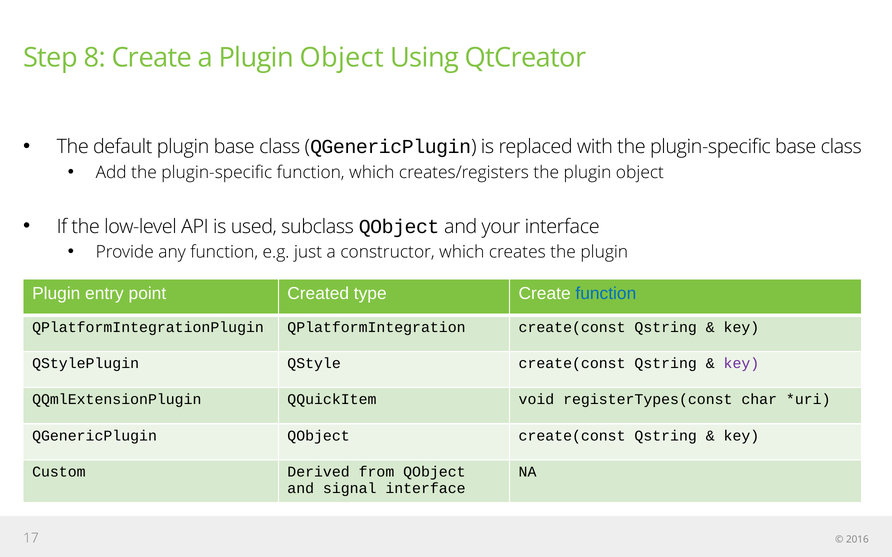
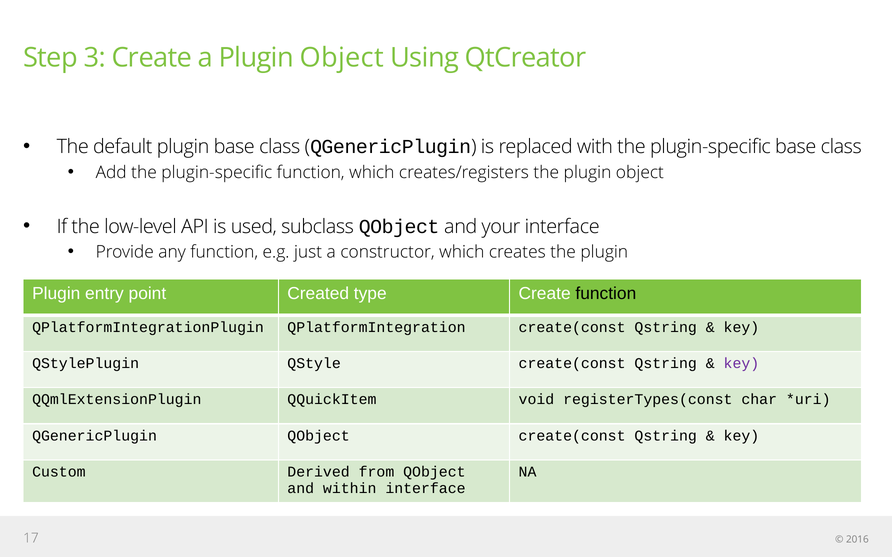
8: 8 -> 3 (95, 58)
function colour: blue -> black (606, 294)
signal: signal -> within (350, 489)
